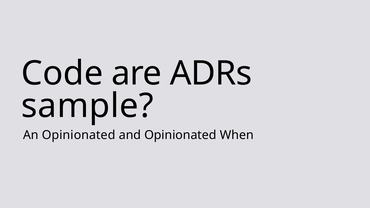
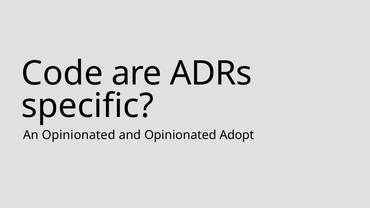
sample: sample -> specific (87, 106)
When: When -> Adopt (237, 135)
